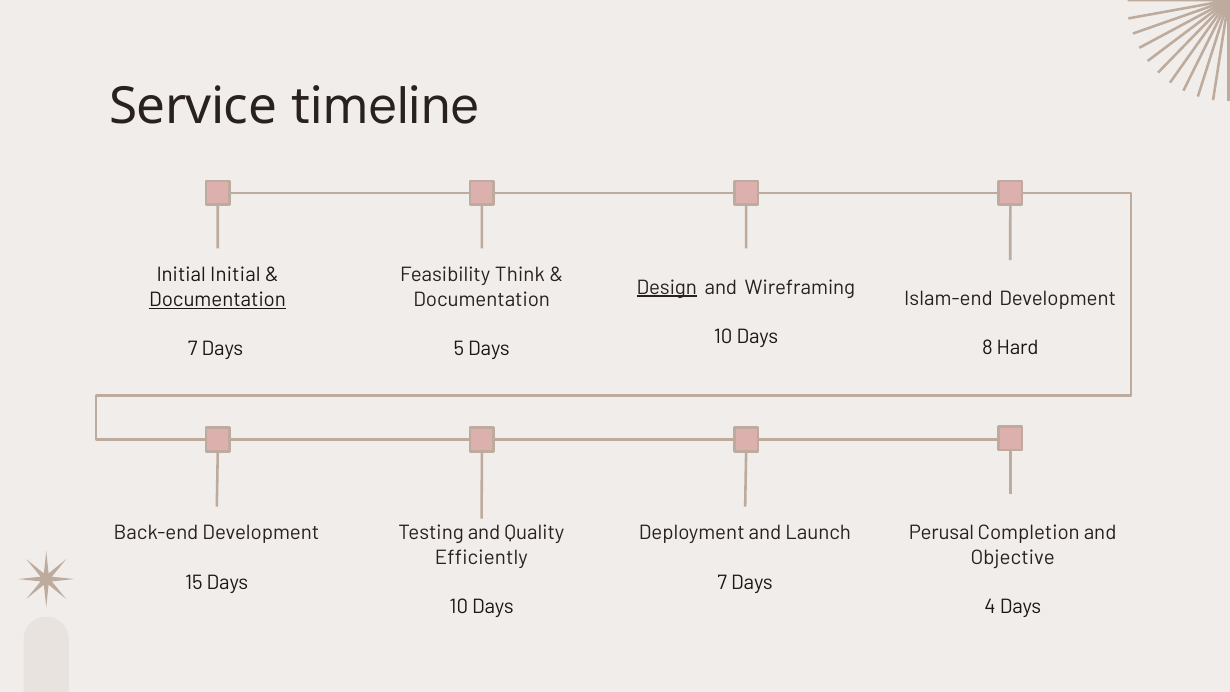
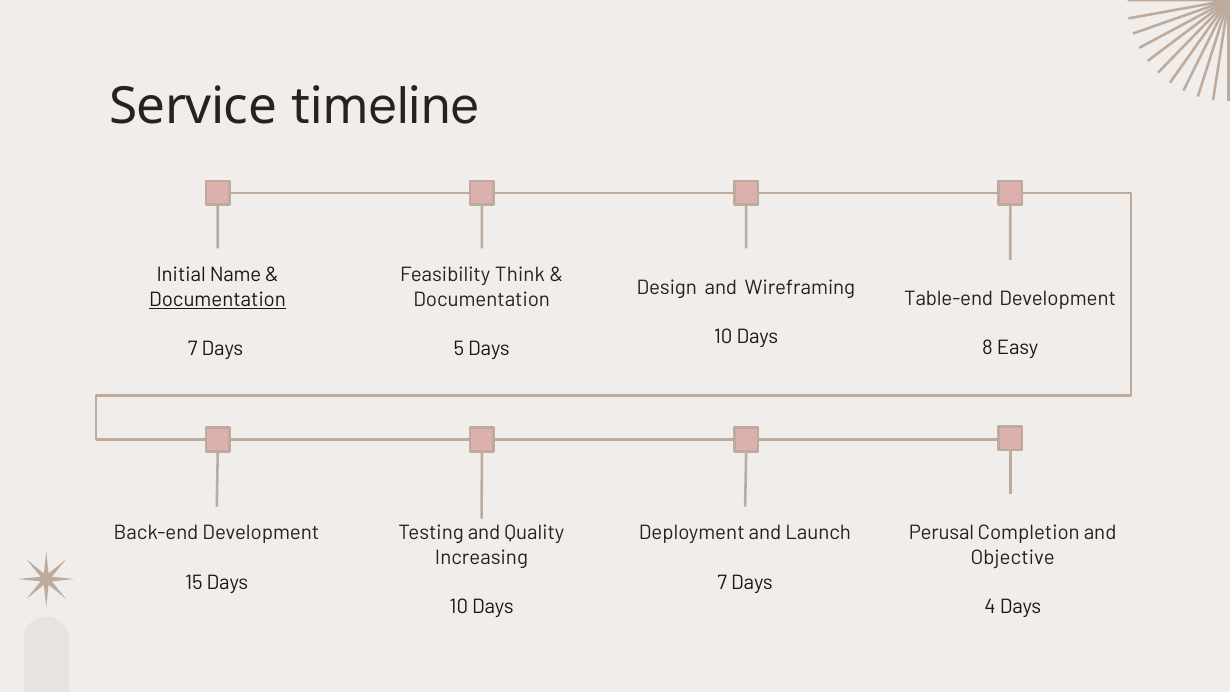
Initial Initial: Initial -> Name (236, 275)
Design underline: present -> none (667, 287)
Islam-end: Islam-end -> Table-end (949, 299)
Hard: Hard -> Easy (1018, 348)
Efficiently: Efficiently -> Increasing (481, 557)
